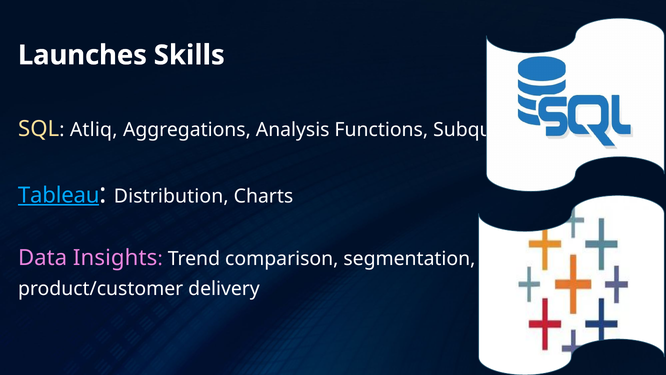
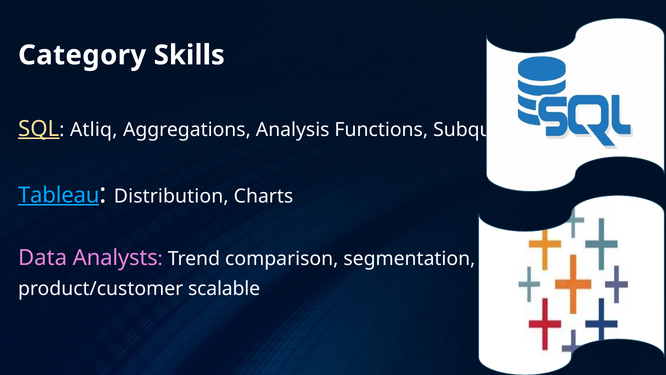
Launches: Launches -> Category (82, 55)
SQL underline: none -> present (39, 129)
Insights: Insights -> Analysts (115, 258)
delivery: delivery -> scalable (224, 289)
